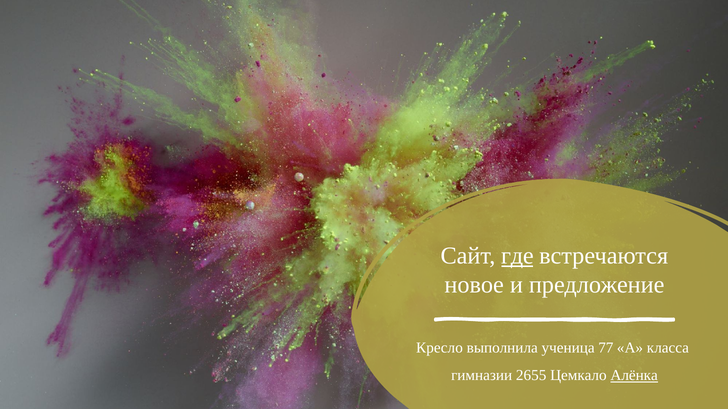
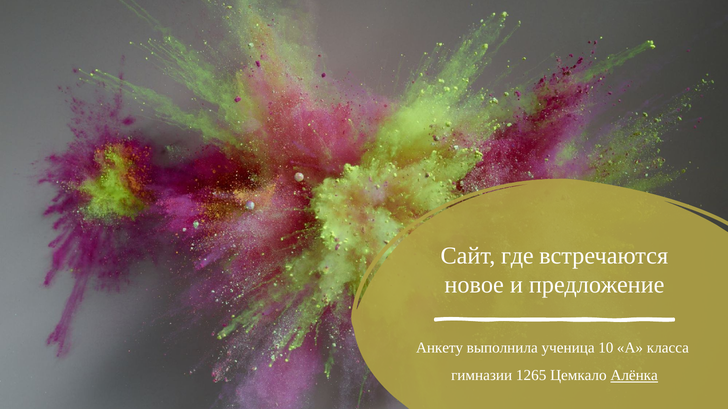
где underline: present -> none (517, 256)
Кресло: Кресло -> Анкету (440, 348)
77: 77 -> 10 (606, 348)
2655: 2655 -> 1265 (531, 376)
